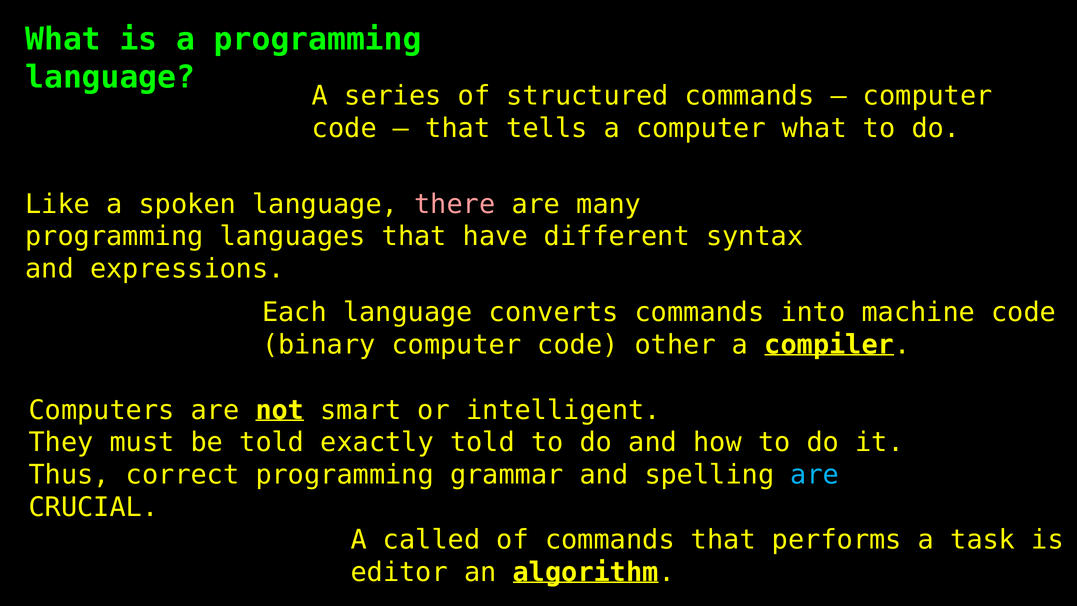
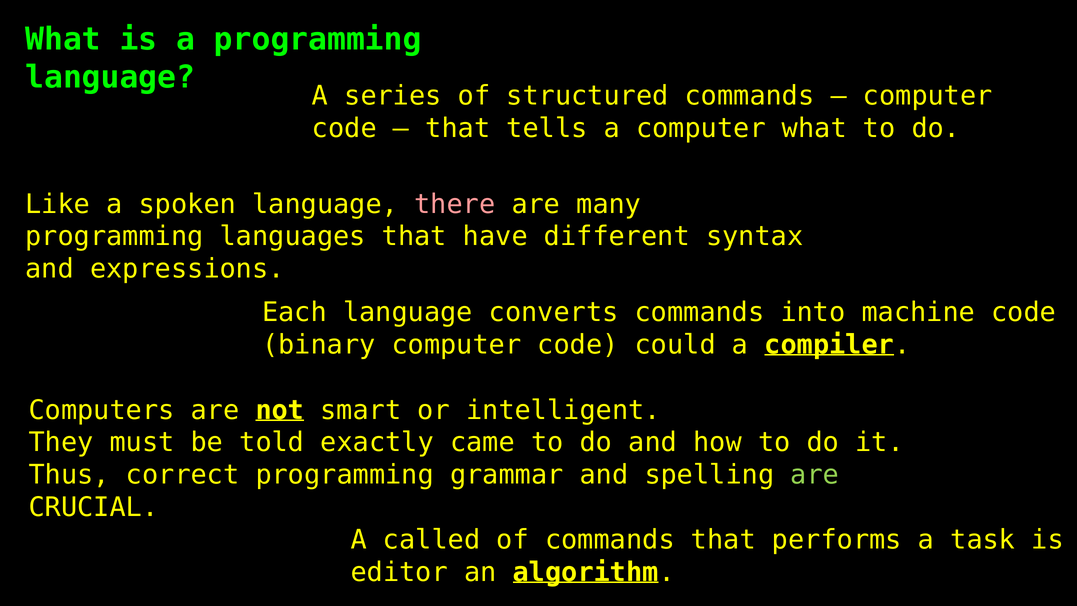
other: other -> could (675, 345)
exactly told: told -> came (482, 442)
are colour: light blue -> light green (815, 475)
